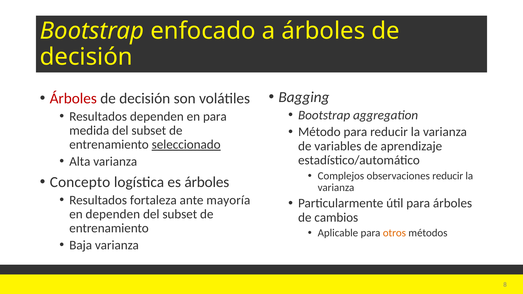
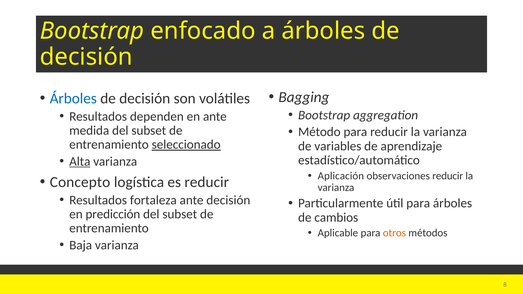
Árboles colour: red -> blue (73, 98)
en para: para -> ante (215, 116)
Alta underline: none -> present (80, 161)
Complejos: Complejos -> Aplicación (341, 176)
es árboles: árboles -> reducir (207, 182)
ante mayoría: mayoría -> decisión (228, 200)
en dependen: dependen -> predicción (113, 214)
